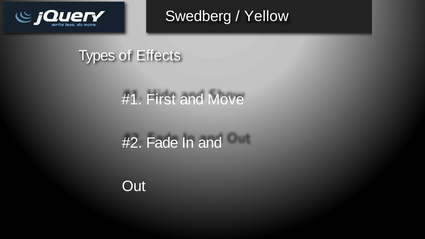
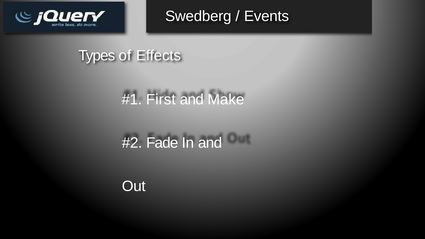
Yellow: Yellow -> Events (267, 16)
Move: Move -> Make (226, 100)
